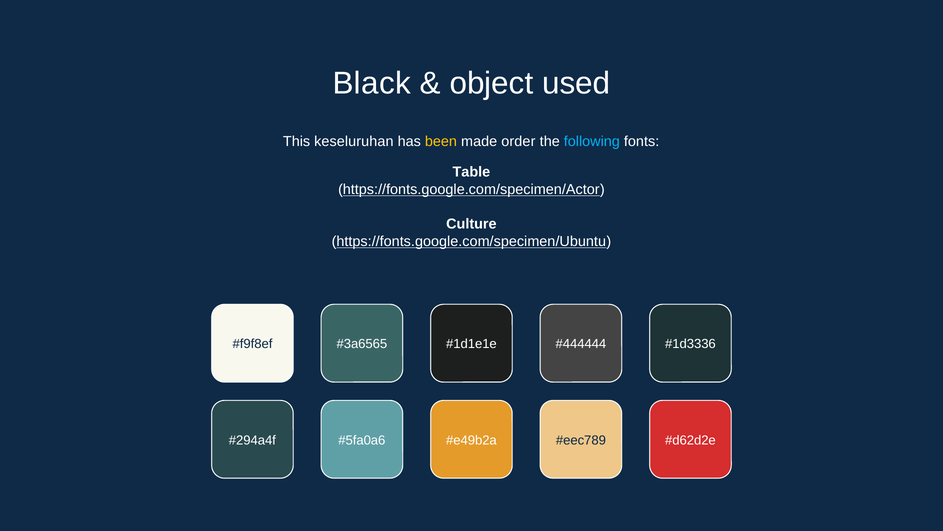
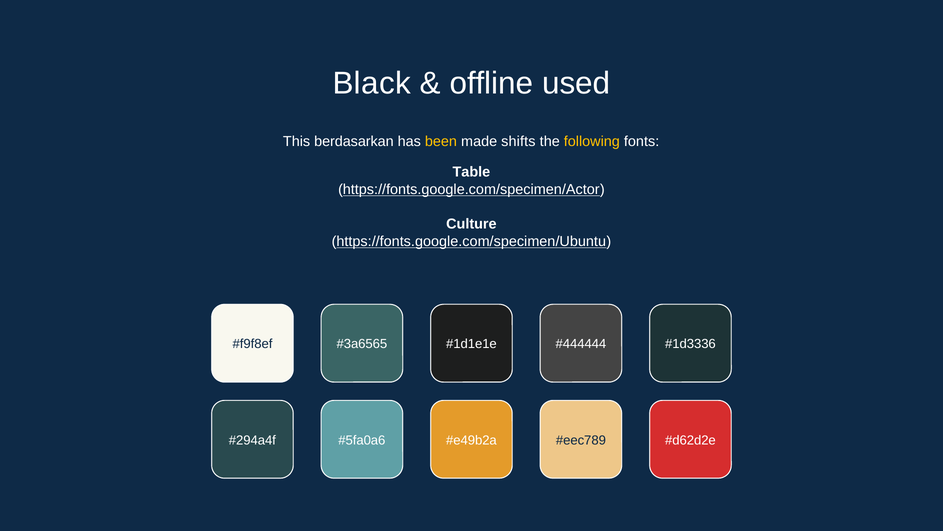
object: object -> offline (491, 83)
keseluruhan: keseluruhan -> berdasarkan (354, 142)
order: order -> shifts (518, 142)
following colour: light blue -> yellow (592, 142)
